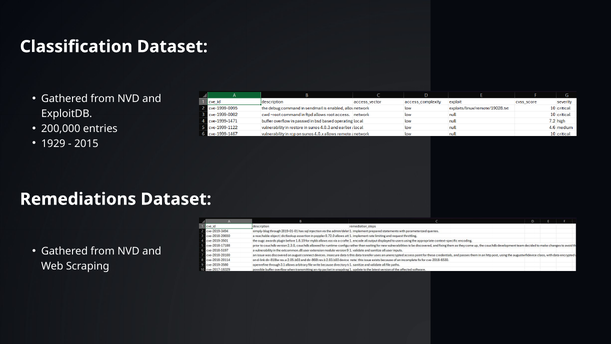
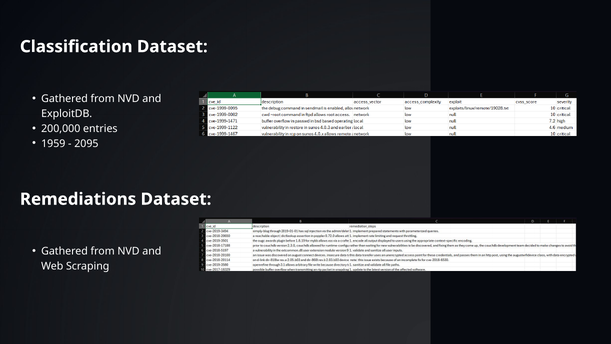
1929: 1929 -> 1959 (53, 143)
2015: 2015 -> 2095 (86, 143)
